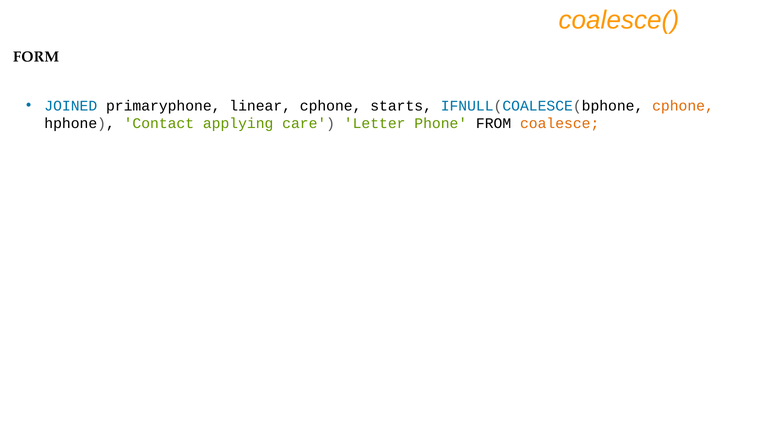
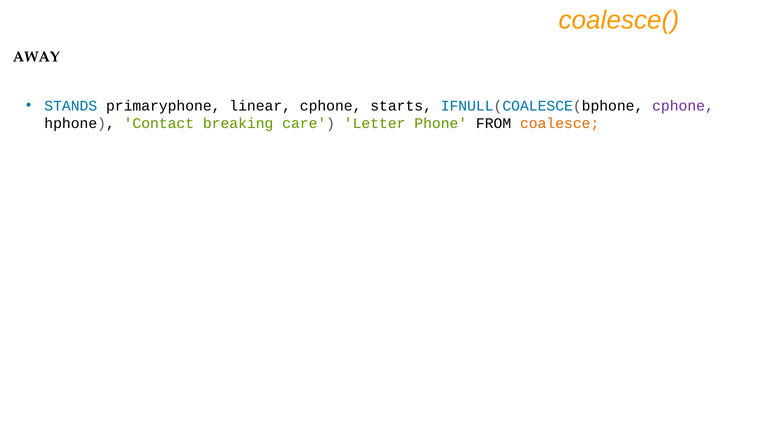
FORM: FORM -> AWAY (36, 57)
JOINED: JOINED -> STANDS (71, 106)
cphone colour: orange -> purple (683, 106)
applying: applying -> breaking (238, 123)
